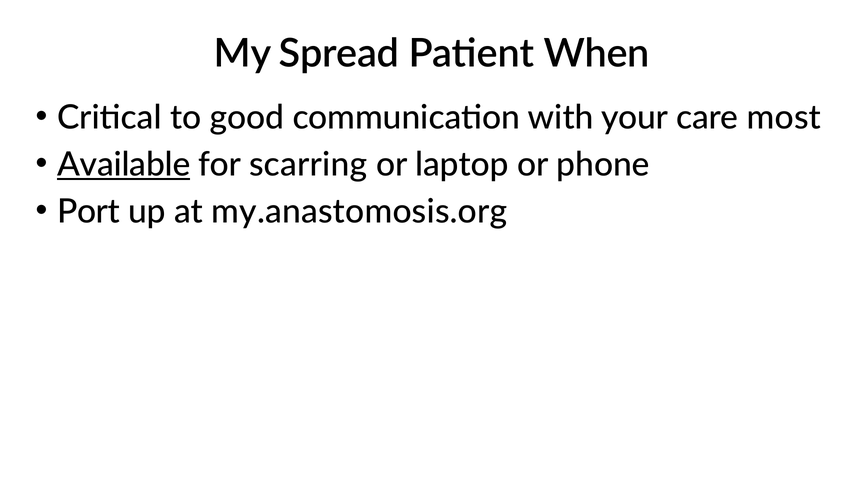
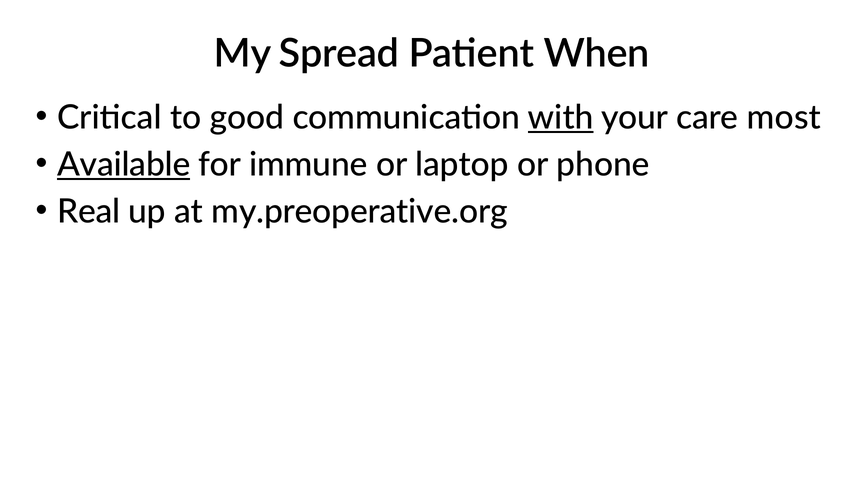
with underline: none -> present (561, 118)
scarring: scarring -> immune (308, 165)
Port: Port -> Real (89, 212)
my.anastomosis.org: my.anastomosis.org -> my.preoperative.org (360, 212)
